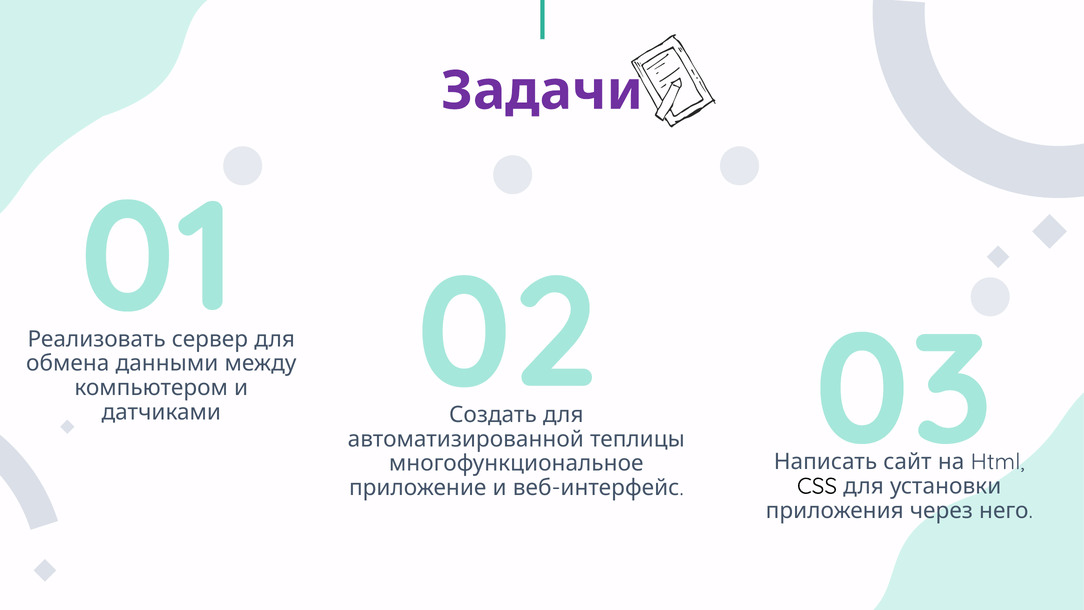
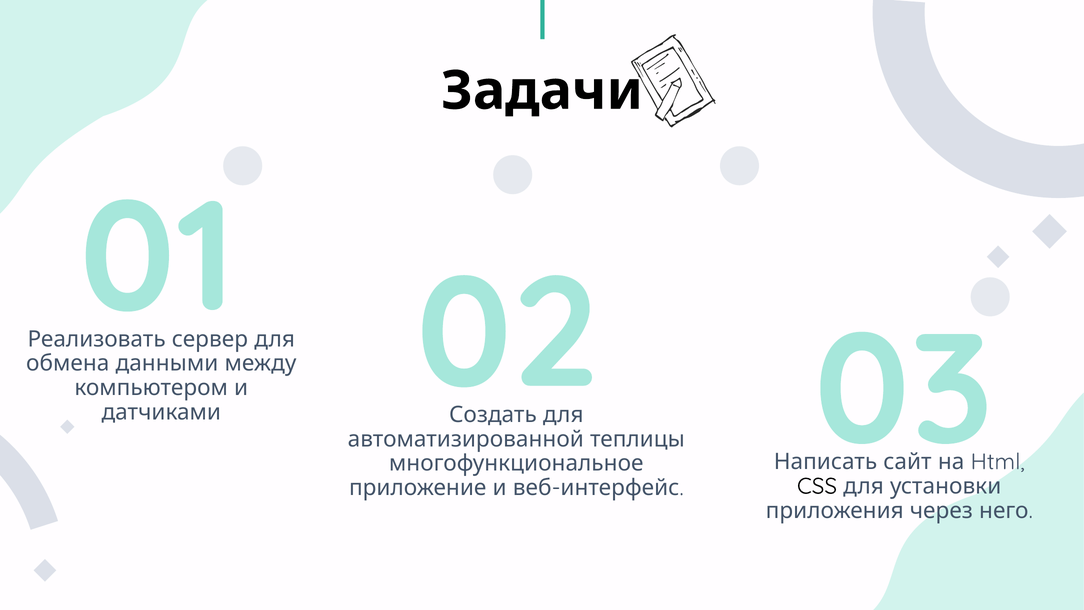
Задачи colour: purple -> black (542, 91)
